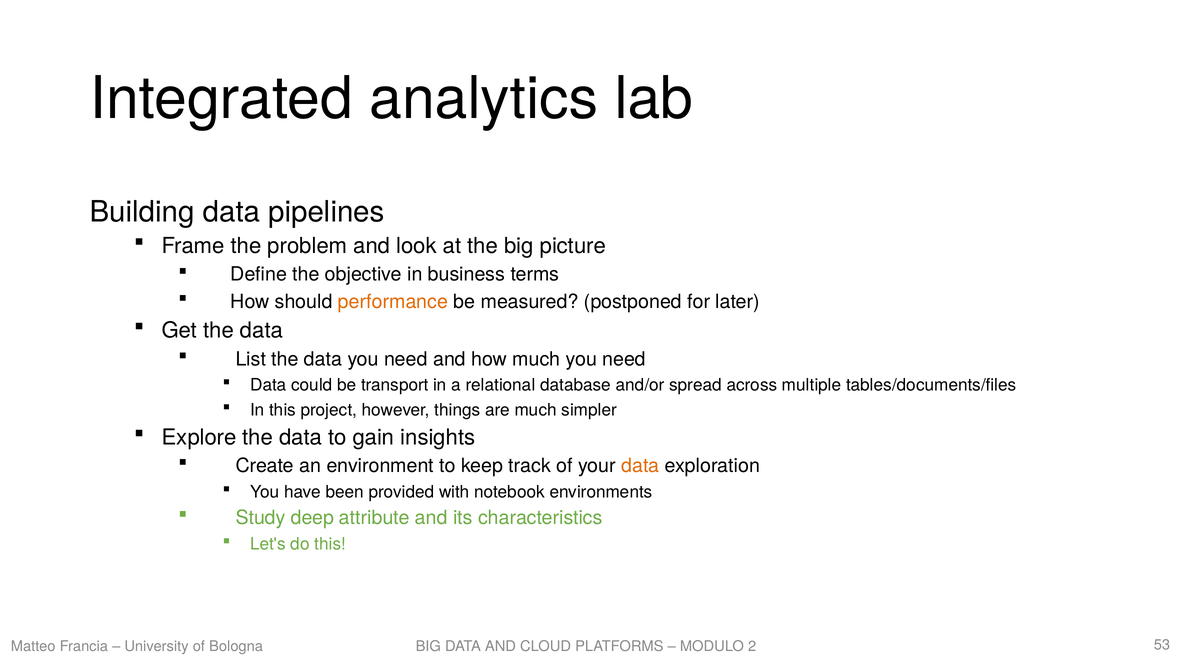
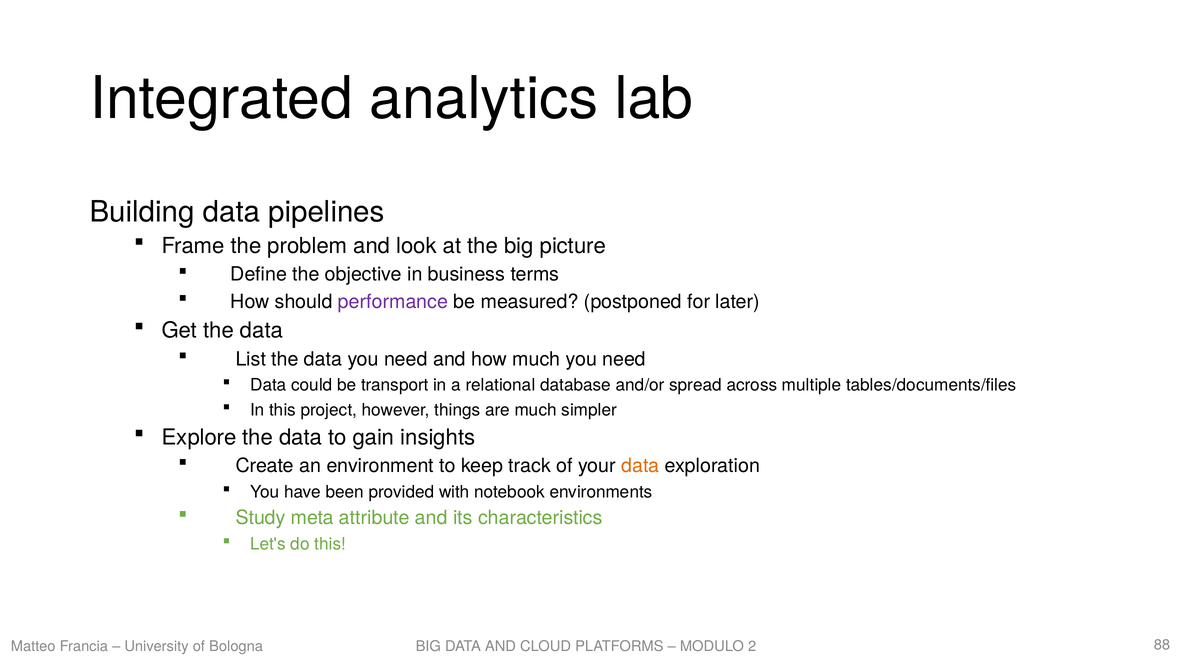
performance colour: orange -> purple (393, 302)
deep: deep -> meta (312, 518)
53: 53 -> 88 (1162, 645)
